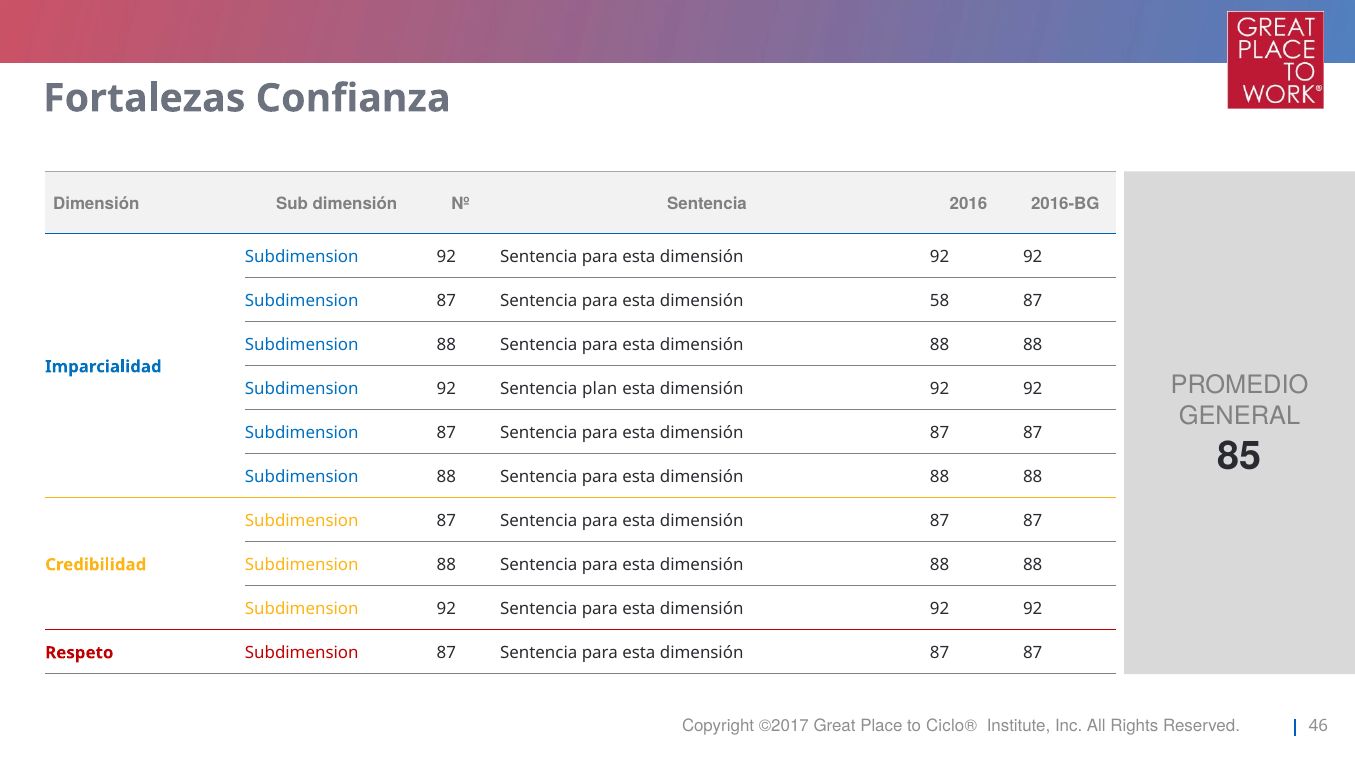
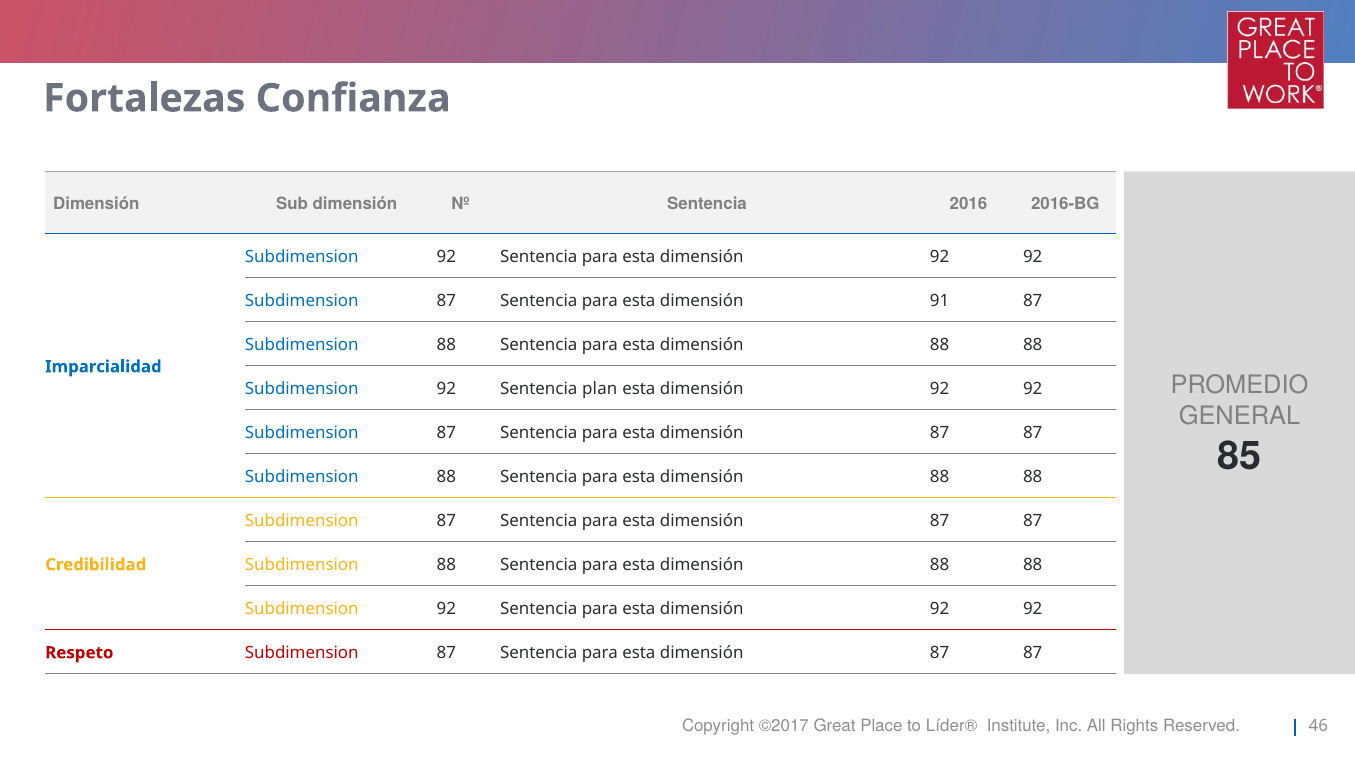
58: 58 -> 91 (940, 301)
Ciclo®: Ciclo® -> Líder® (952, 726)
